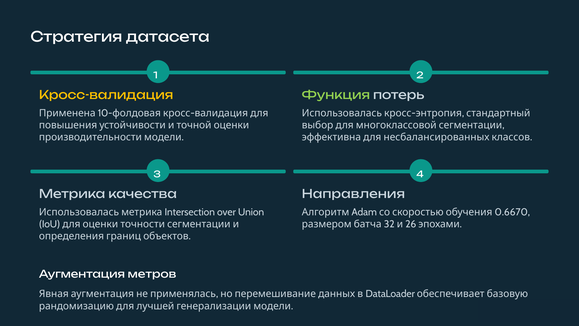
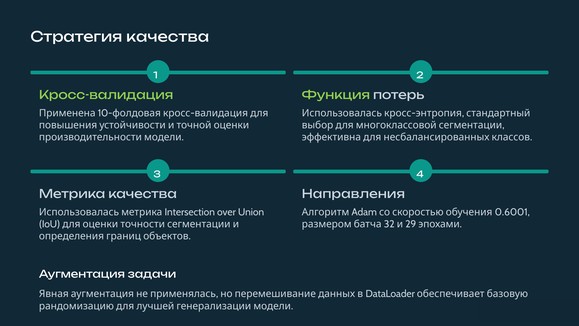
Стратегия датасета: датасета -> качества (168, 37)
Кросс-валидация colour: yellow -> light green (106, 95)
0.6670: 0.6670 -> 0.6001 (512, 212)
26: 26 -> 29 (411, 224)
метров: метров -> задачи (152, 274)
